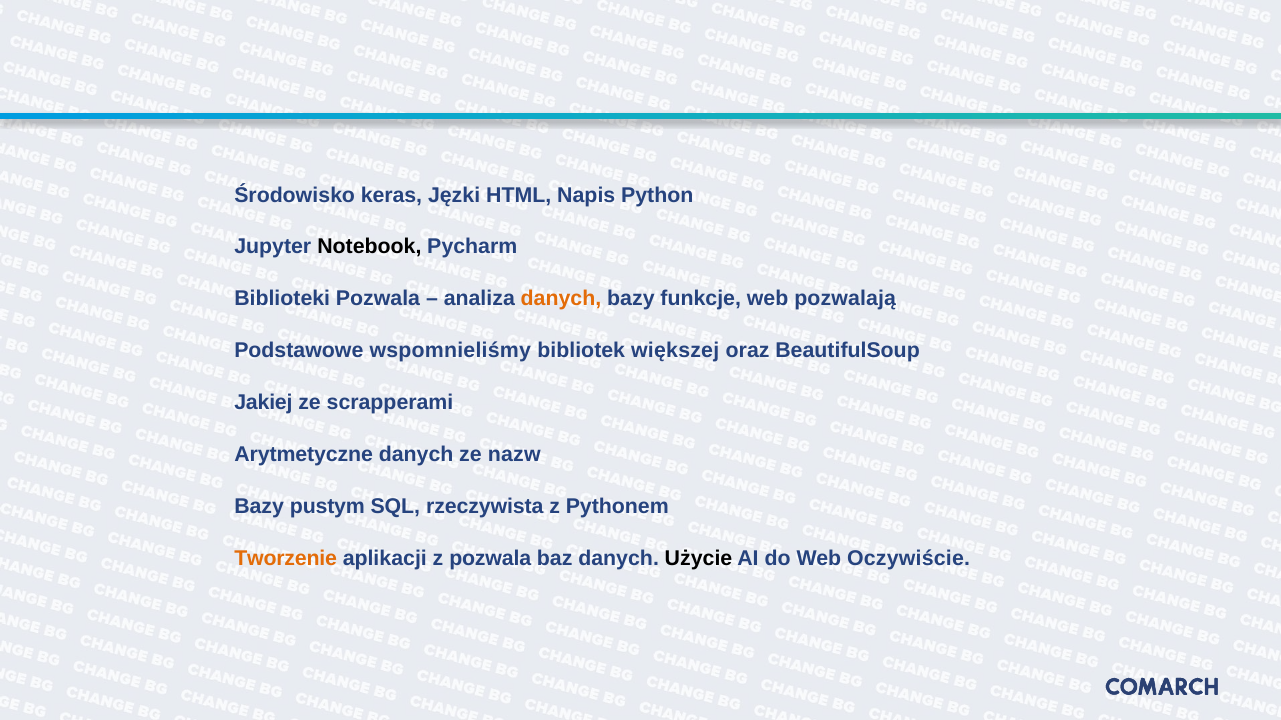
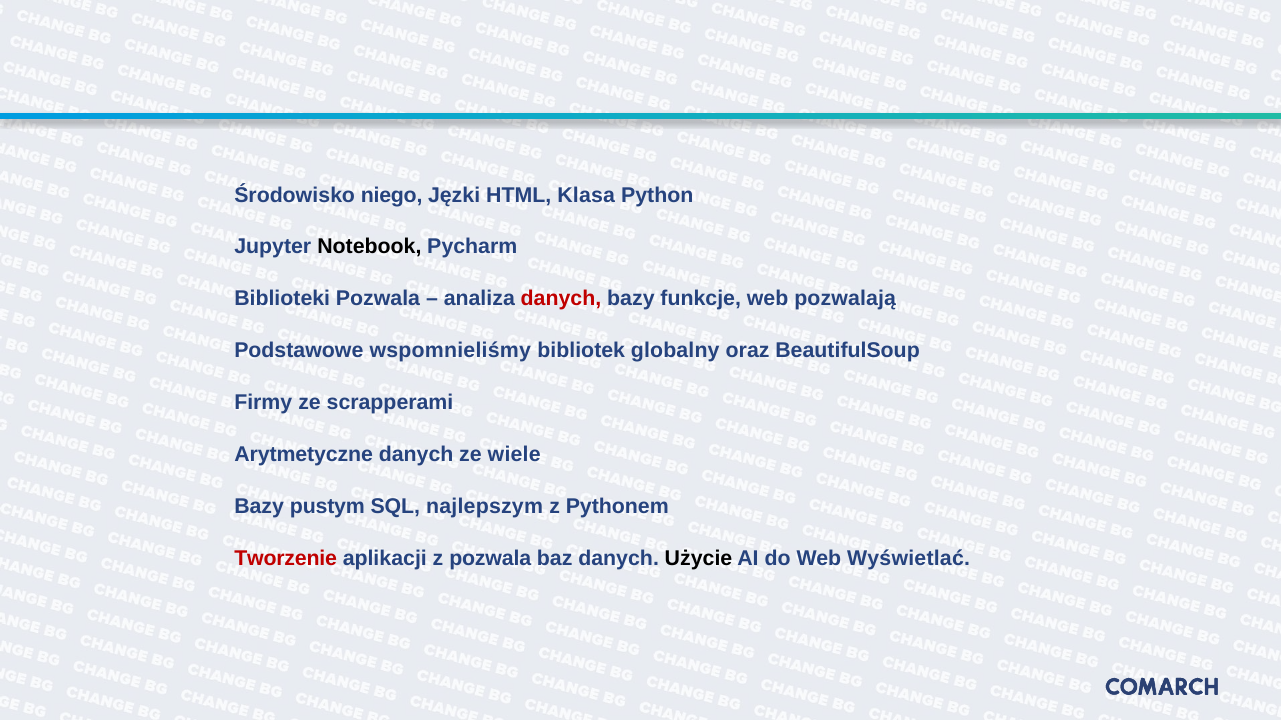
keras: keras -> niego (392, 195)
Napis: Napis -> Klasa (586, 195)
danych colour: orange -> red (561, 299)
większej: większej -> globalny (675, 351)
Jakiej: Jakiej -> Firmy (263, 403)
nazw: nazw -> wiele (514, 455)
rzeczywista: rzeczywista -> najlepszym (485, 507)
Tworzenie colour: orange -> red (286, 559)
Oczywiście: Oczywiście -> Wyświetlać (909, 559)
